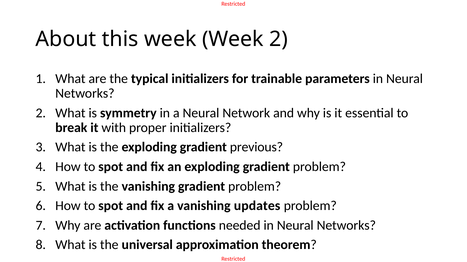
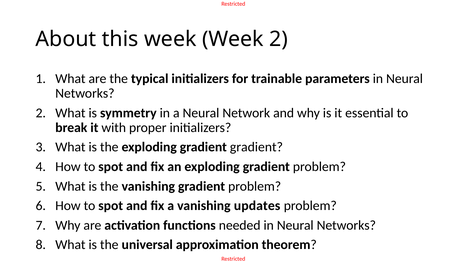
gradient previous: previous -> gradient (256, 148)
